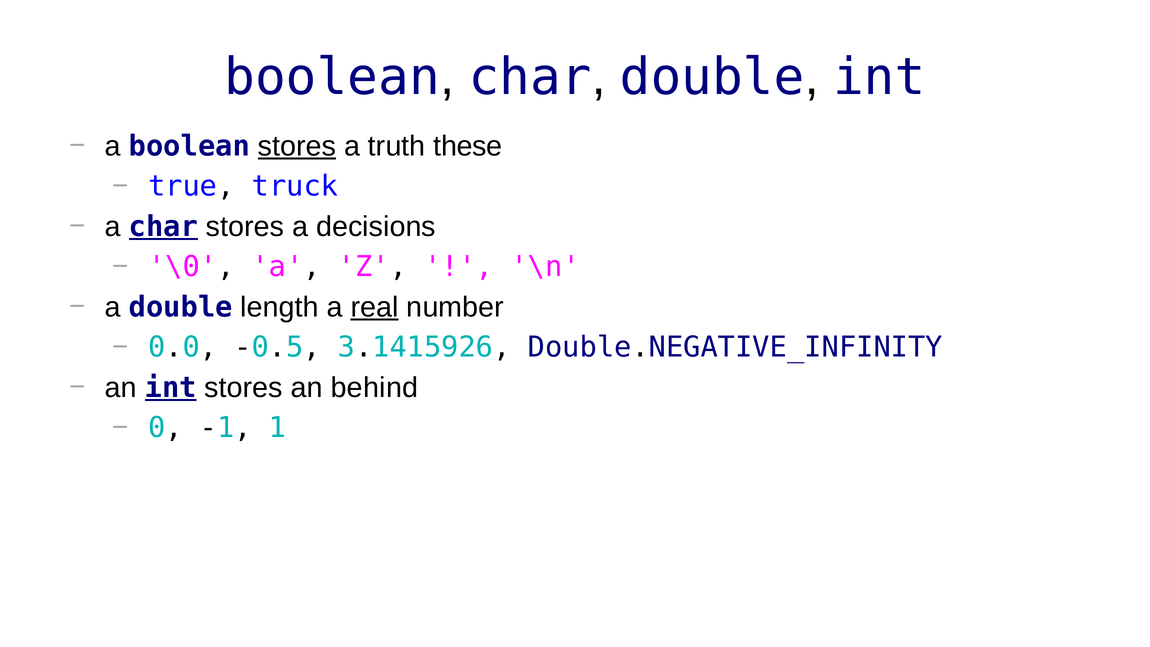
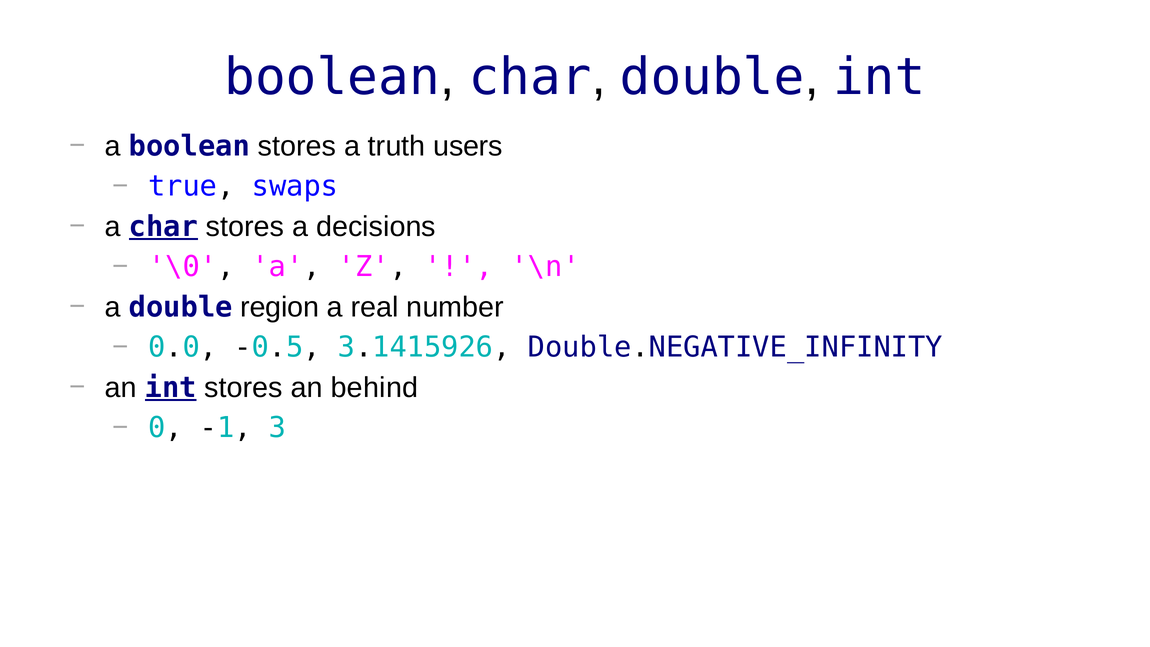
stores underline: present -> none (297, 146)
these: these -> users (468, 146)
truck: truck -> swaps (295, 186)
length: length -> region (280, 307)
real underline: present -> none (375, 307)
1: 1 -> 3 (277, 428)
